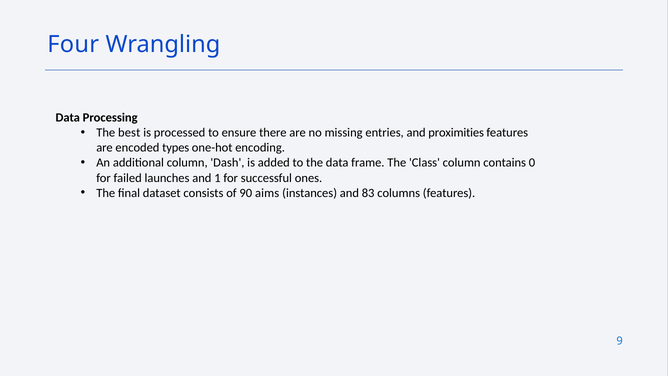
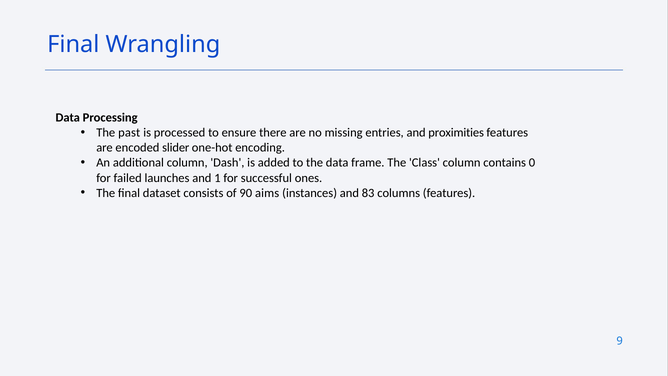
Four: Four -> Final (73, 45)
best: best -> past (129, 133)
types: types -> slider (176, 148)
